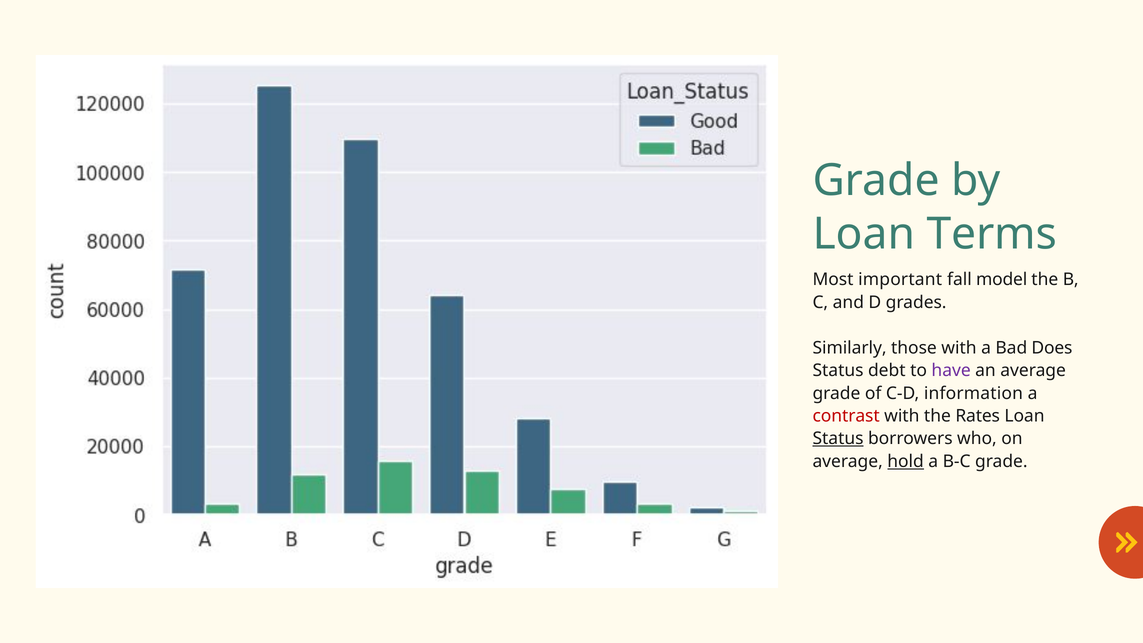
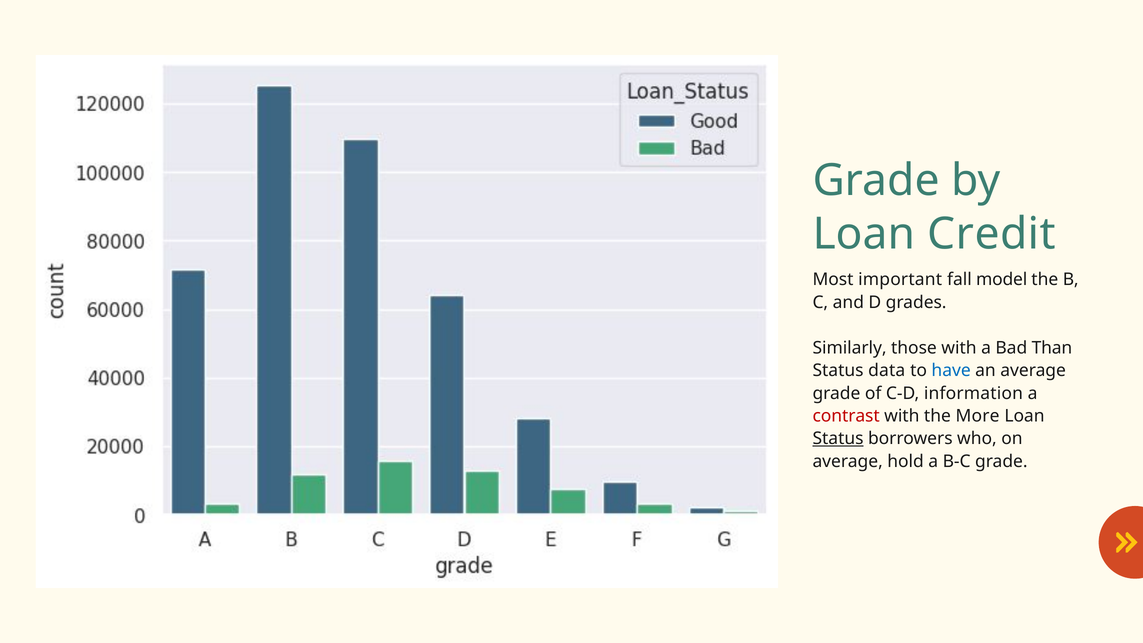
Terms: Terms -> Credit (992, 234)
Does: Does -> Than (1052, 348)
debt: debt -> data (887, 371)
have colour: purple -> blue (951, 371)
Rates: Rates -> More (978, 416)
hold underline: present -> none (906, 461)
